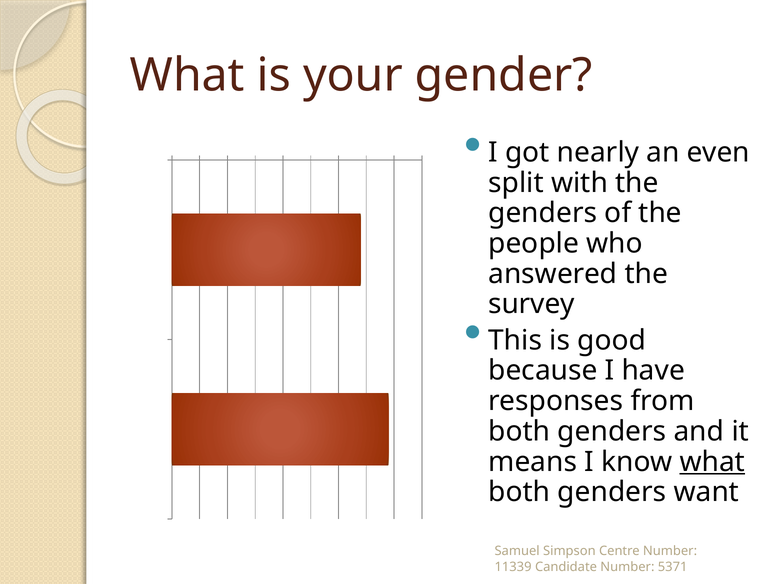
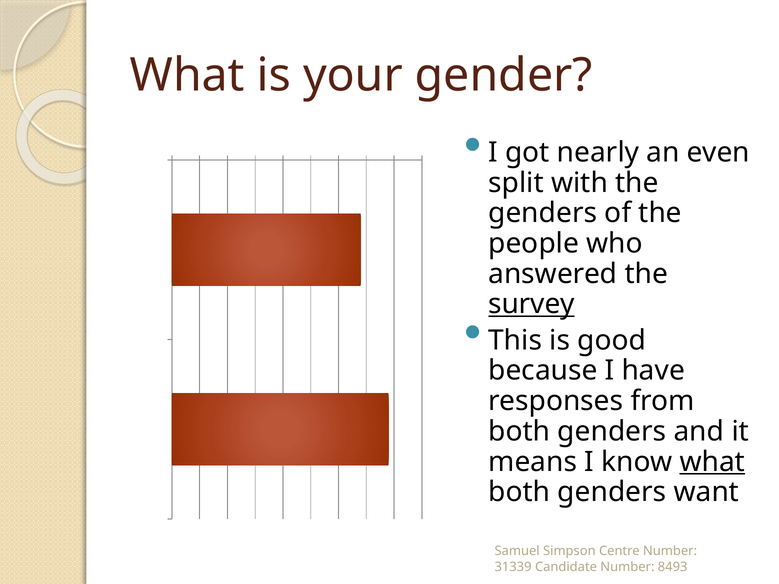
survey underline: none -> present (532, 304)
11339: 11339 -> 31339 (513, 567)
5371: 5371 -> 8493 (673, 567)
